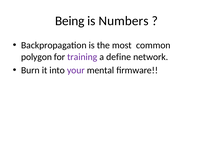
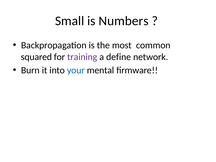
Being: Being -> Small (70, 21)
polygon: polygon -> squared (36, 57)
your colour: purple -> blue (76, 70)
